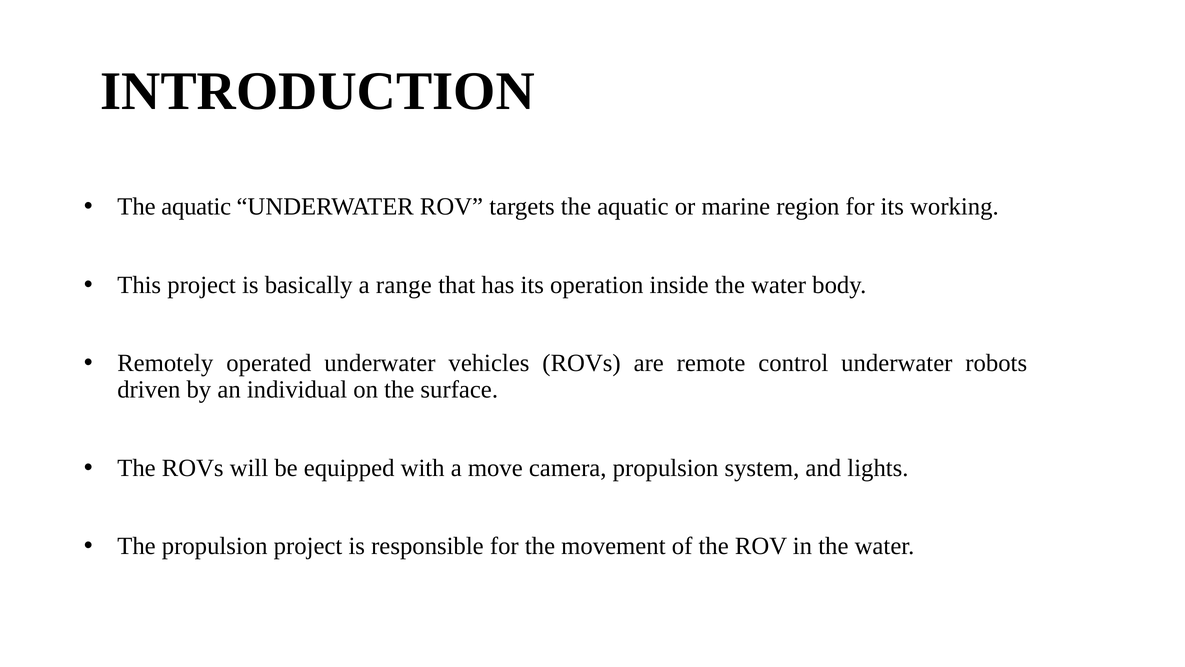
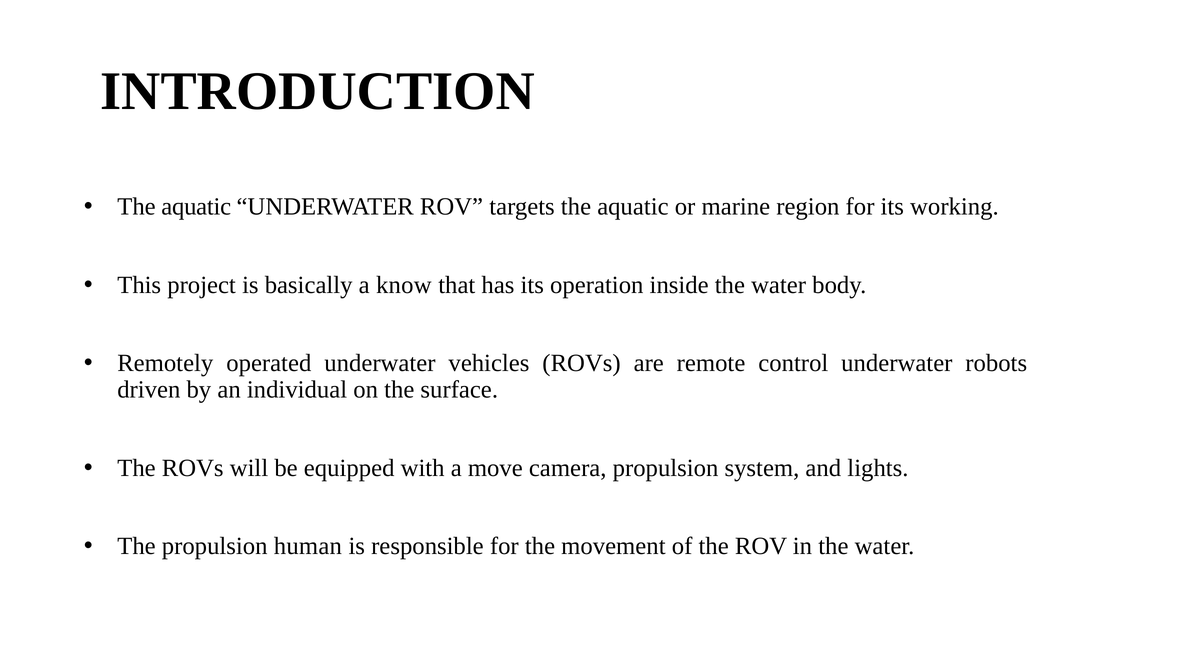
range: range -> know (404, 285)
propulsion project: project -> human (308, 546)
